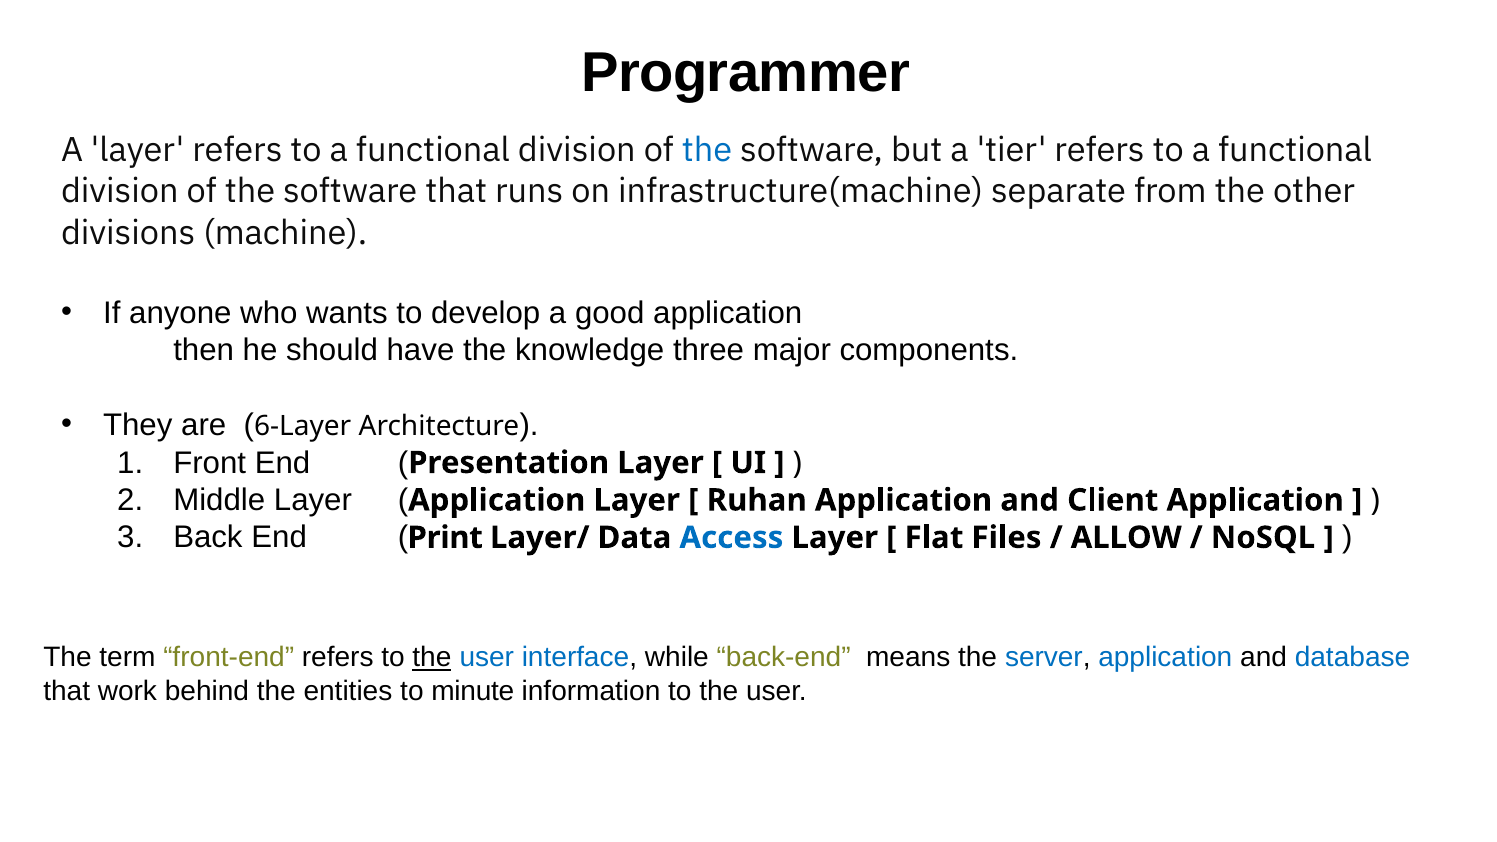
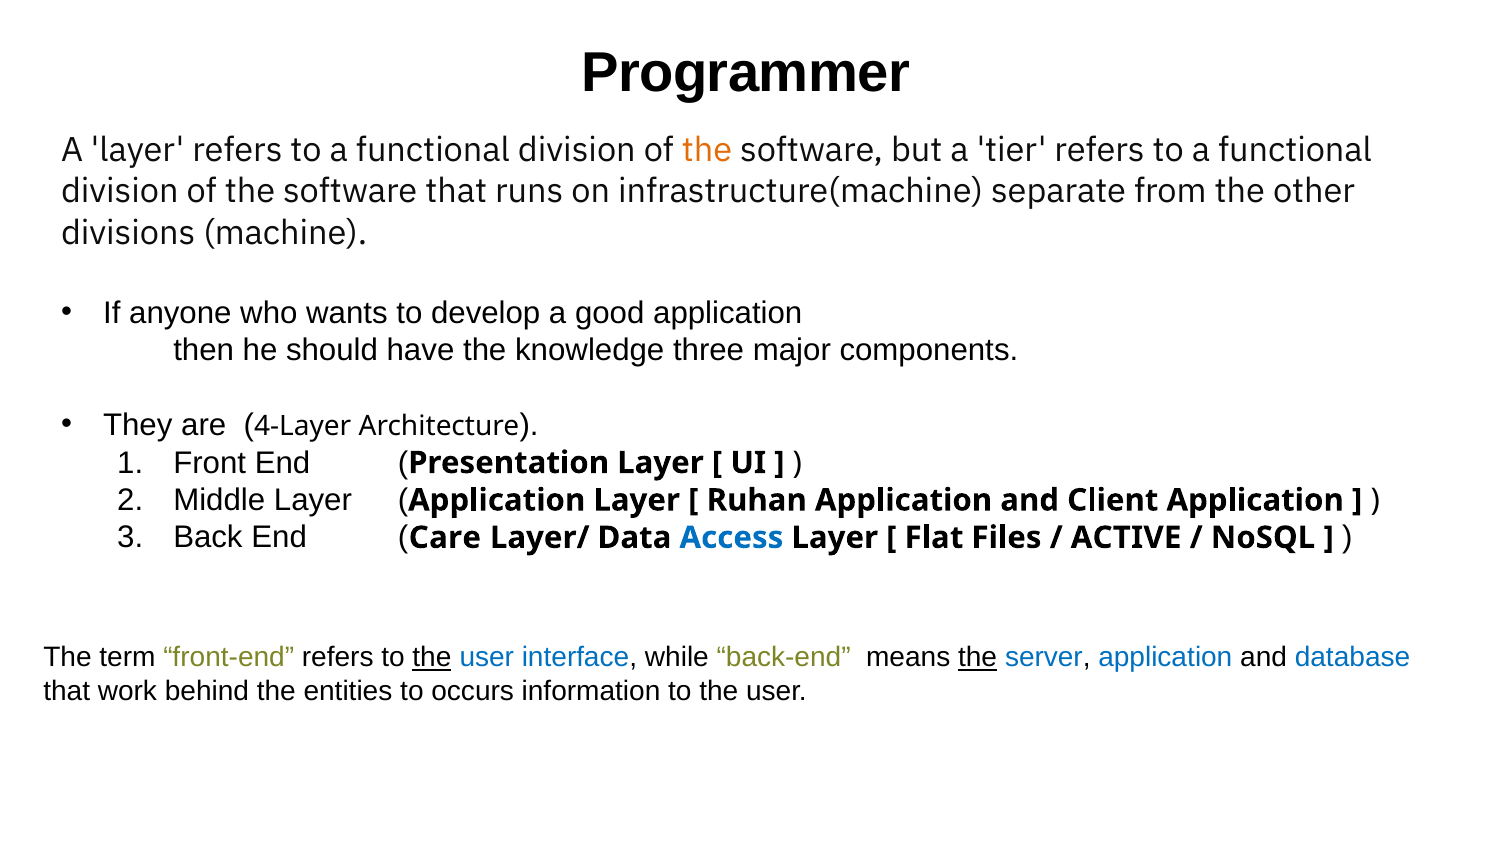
the colour: blue -> orange (707, 150)
6-Layer: 6-Layer -> 4-Layer (303, 426)
Print: Print -> Care (445, 538)
ALLOW: ALLOW -> ACTIVE (1126, 538)
the underline: none -> present (978, 658)
minute: minute -> occurs (473, 691)
